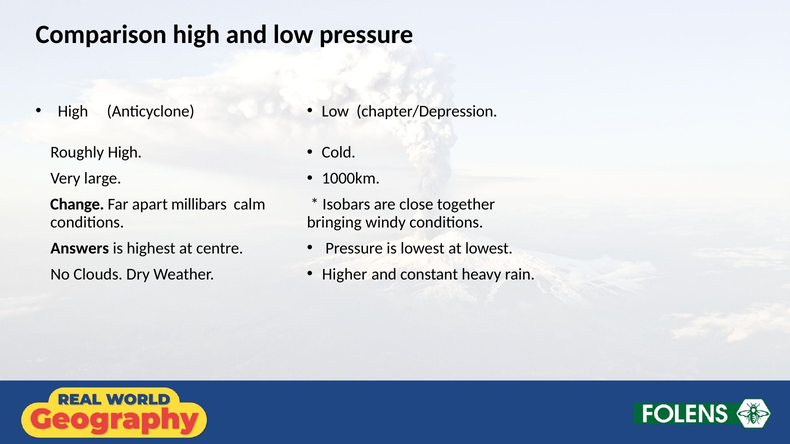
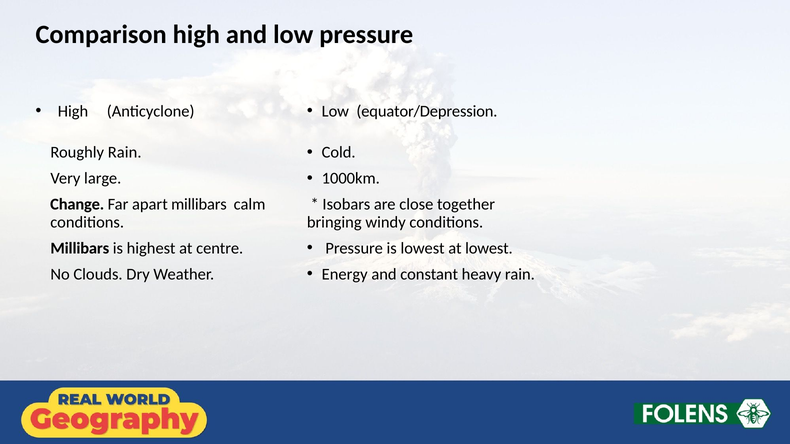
chapter/Depression: chapter/Depression -> equator/Depression (427, 111)
Roughly High: High -> Rain (125, 153)
Answers: Answers -> Millibars (80, 248)
Higher: Higher -> Energy (345, 274)
